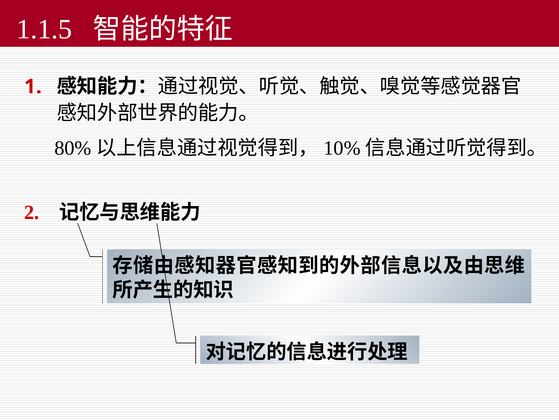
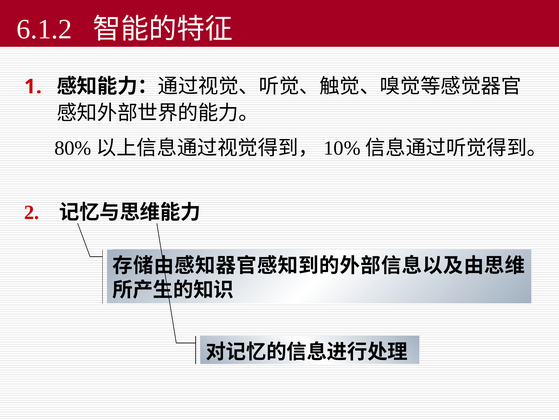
1.1.5: 1.1.5 -> 6.1.2 (44, 29)
